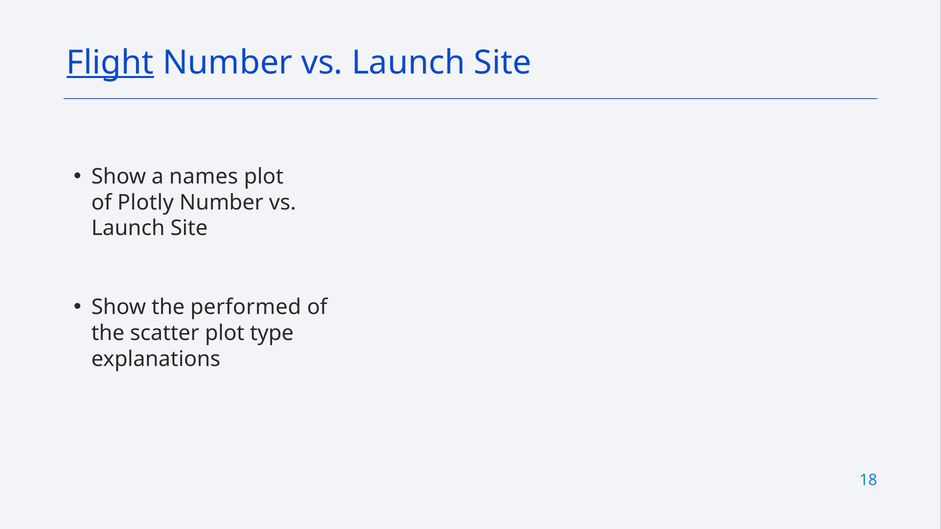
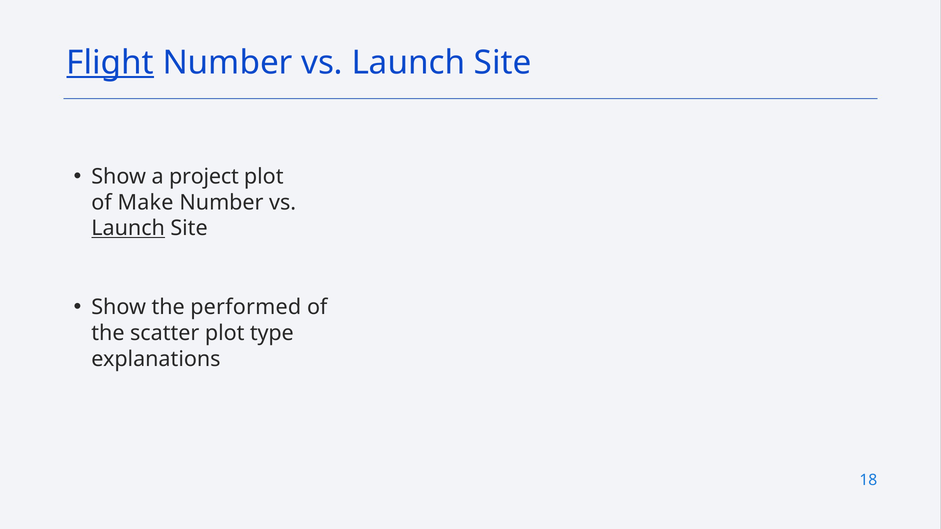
names: names -> project (204, 177)
Plotly: Plotly -> Make (145, 203)
Launch underline: none -> present (128, 228)
